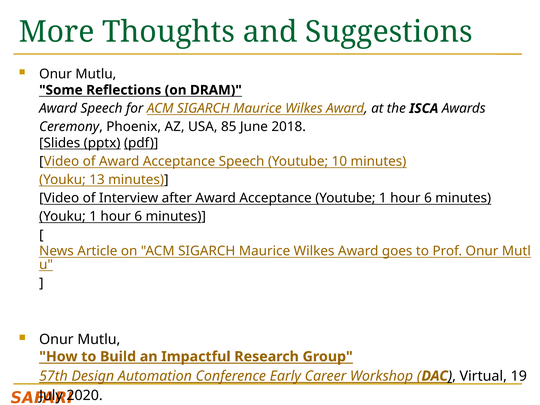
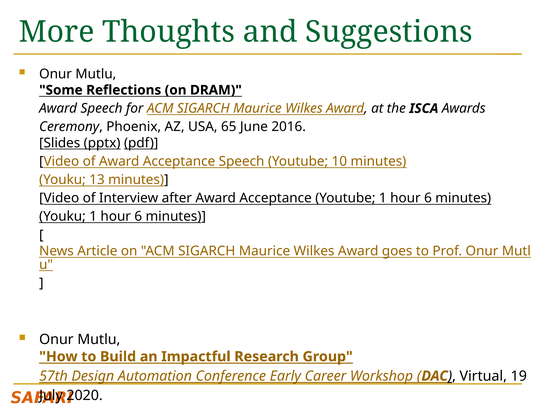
85: 85 -> 65 (229, 127)
2018: 2018 -> 2016 (289, 127)
